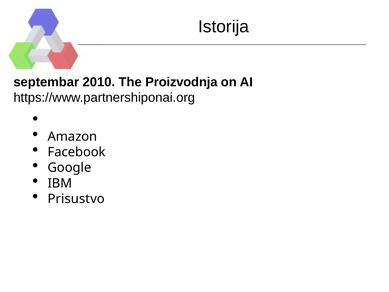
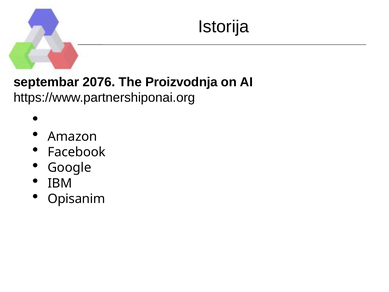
2010: 2010 -> 2076 (99, 82)
Prisustvo: Prisustvo -> Opisanim (76, 199)
